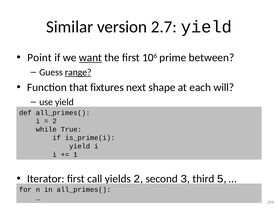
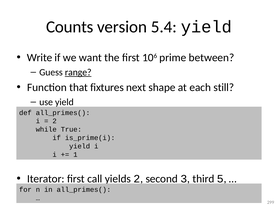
Similar: Similar -> Counts (70, 27)
2.7: 2.7 -> 5.4 (164, 27)
Point: Point -> Write (40, 58)
want underline: present -> none (90, 58)
will: will -> still (224, 87)
